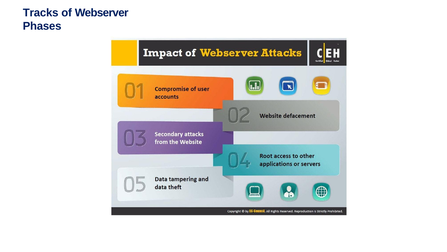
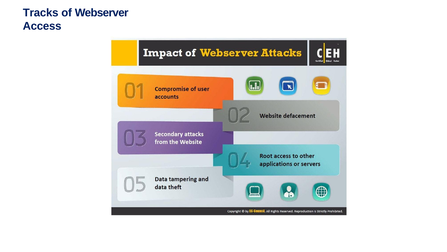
Phases: Phases -> Access (42, 26)
